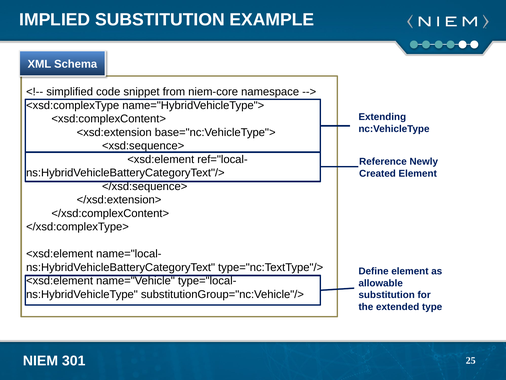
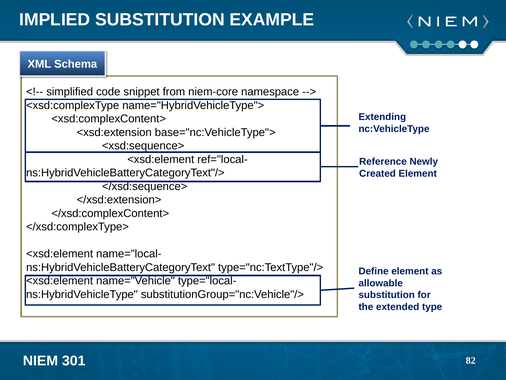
25: 25 -> 82 (471, 360)
